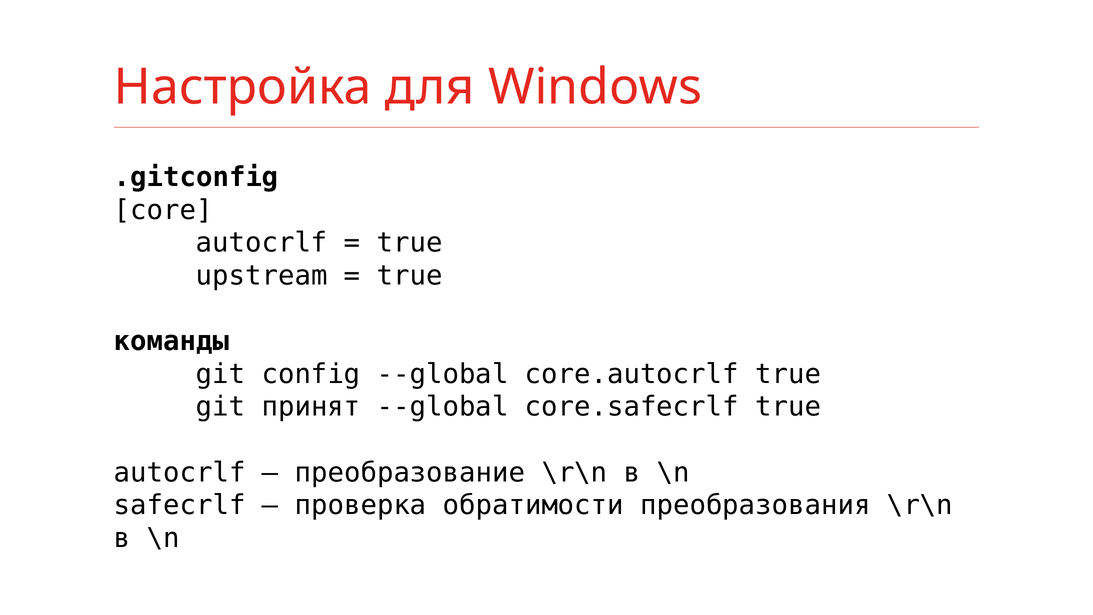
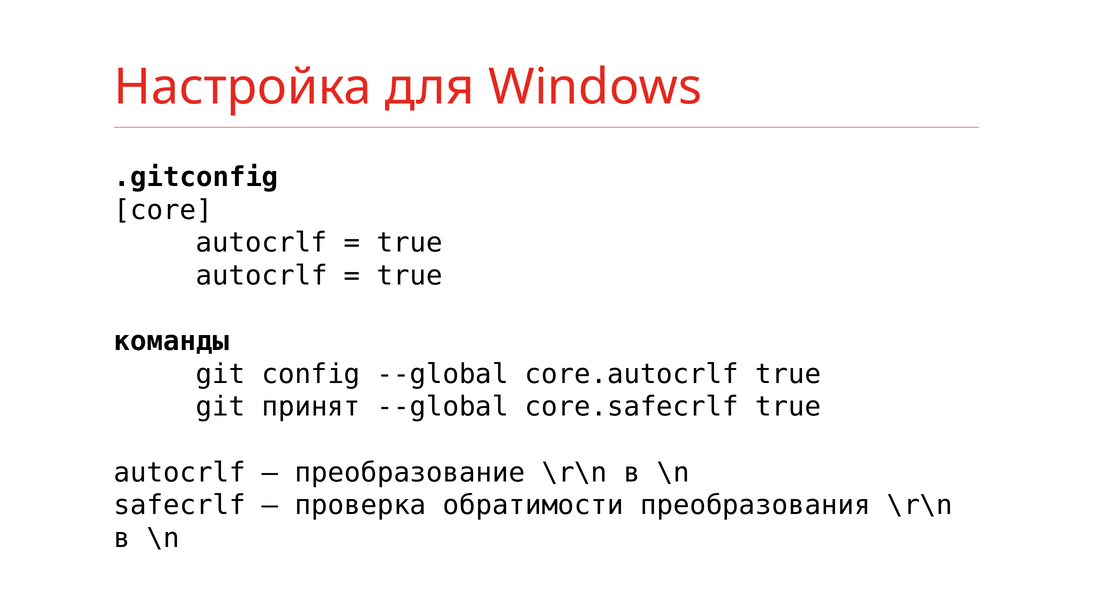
upstream: upstream -> autocrlf (262, 276)
